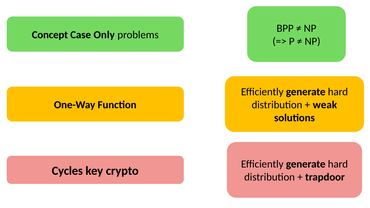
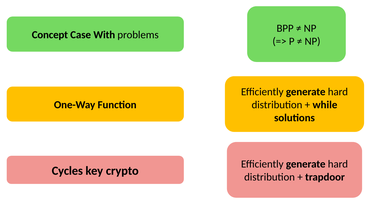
Only: Only -> With (104, 35)
weak: weak -> while (325, 105)
